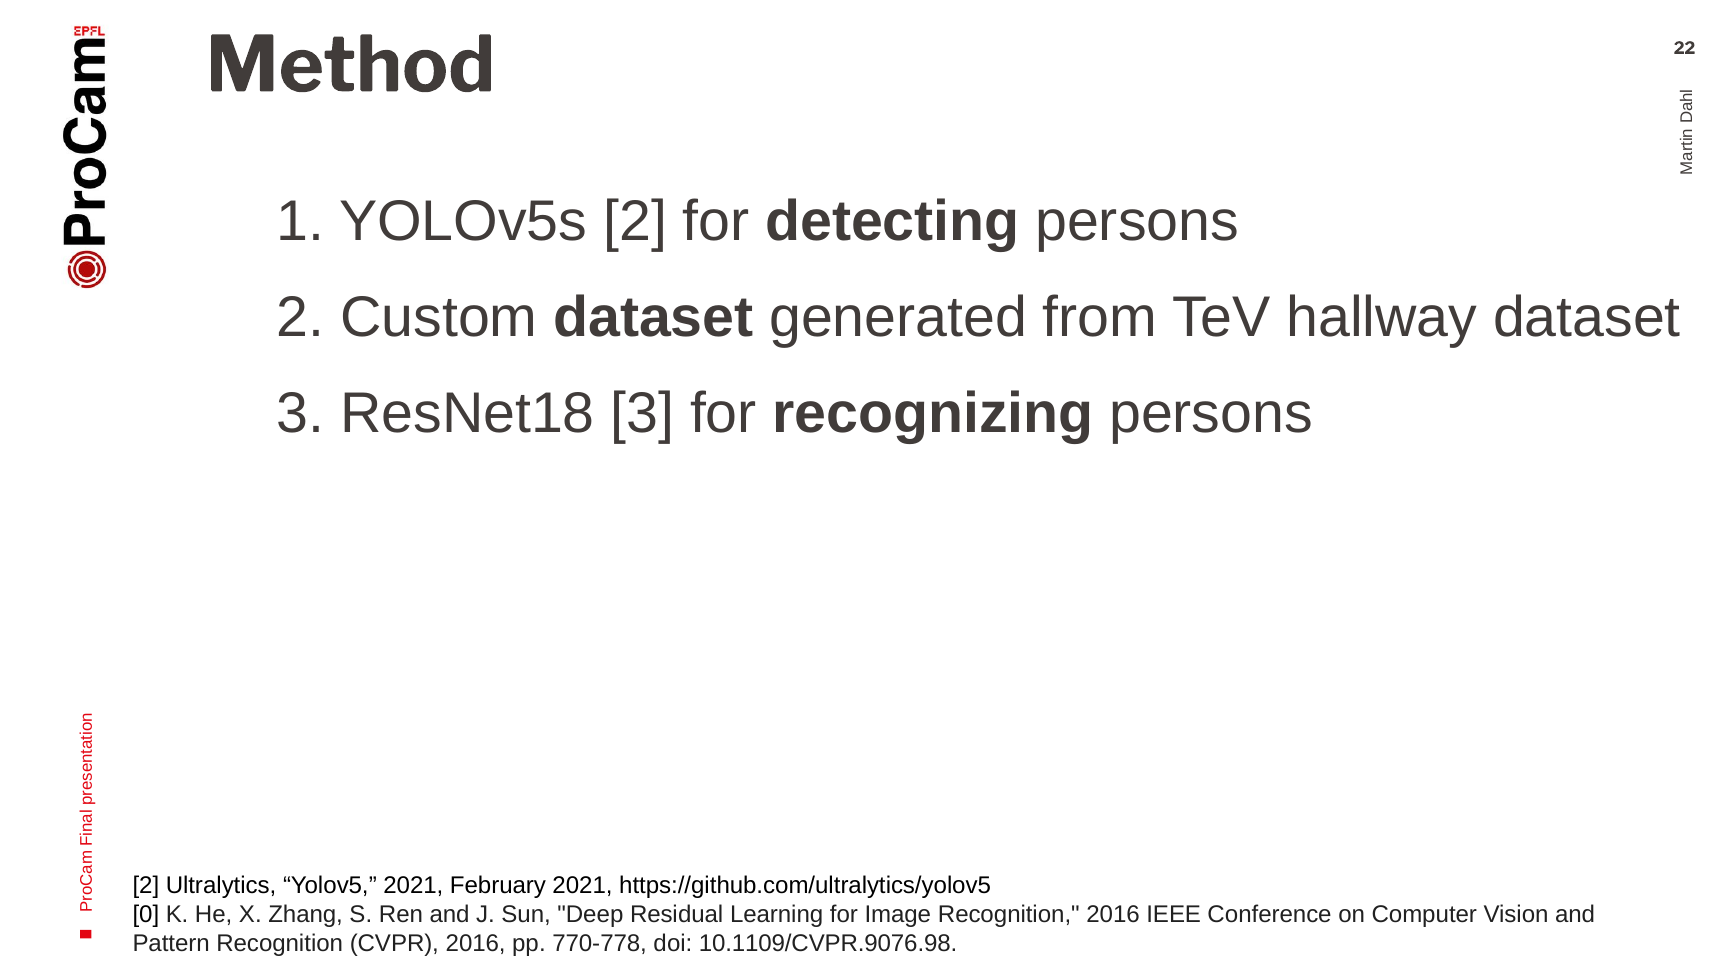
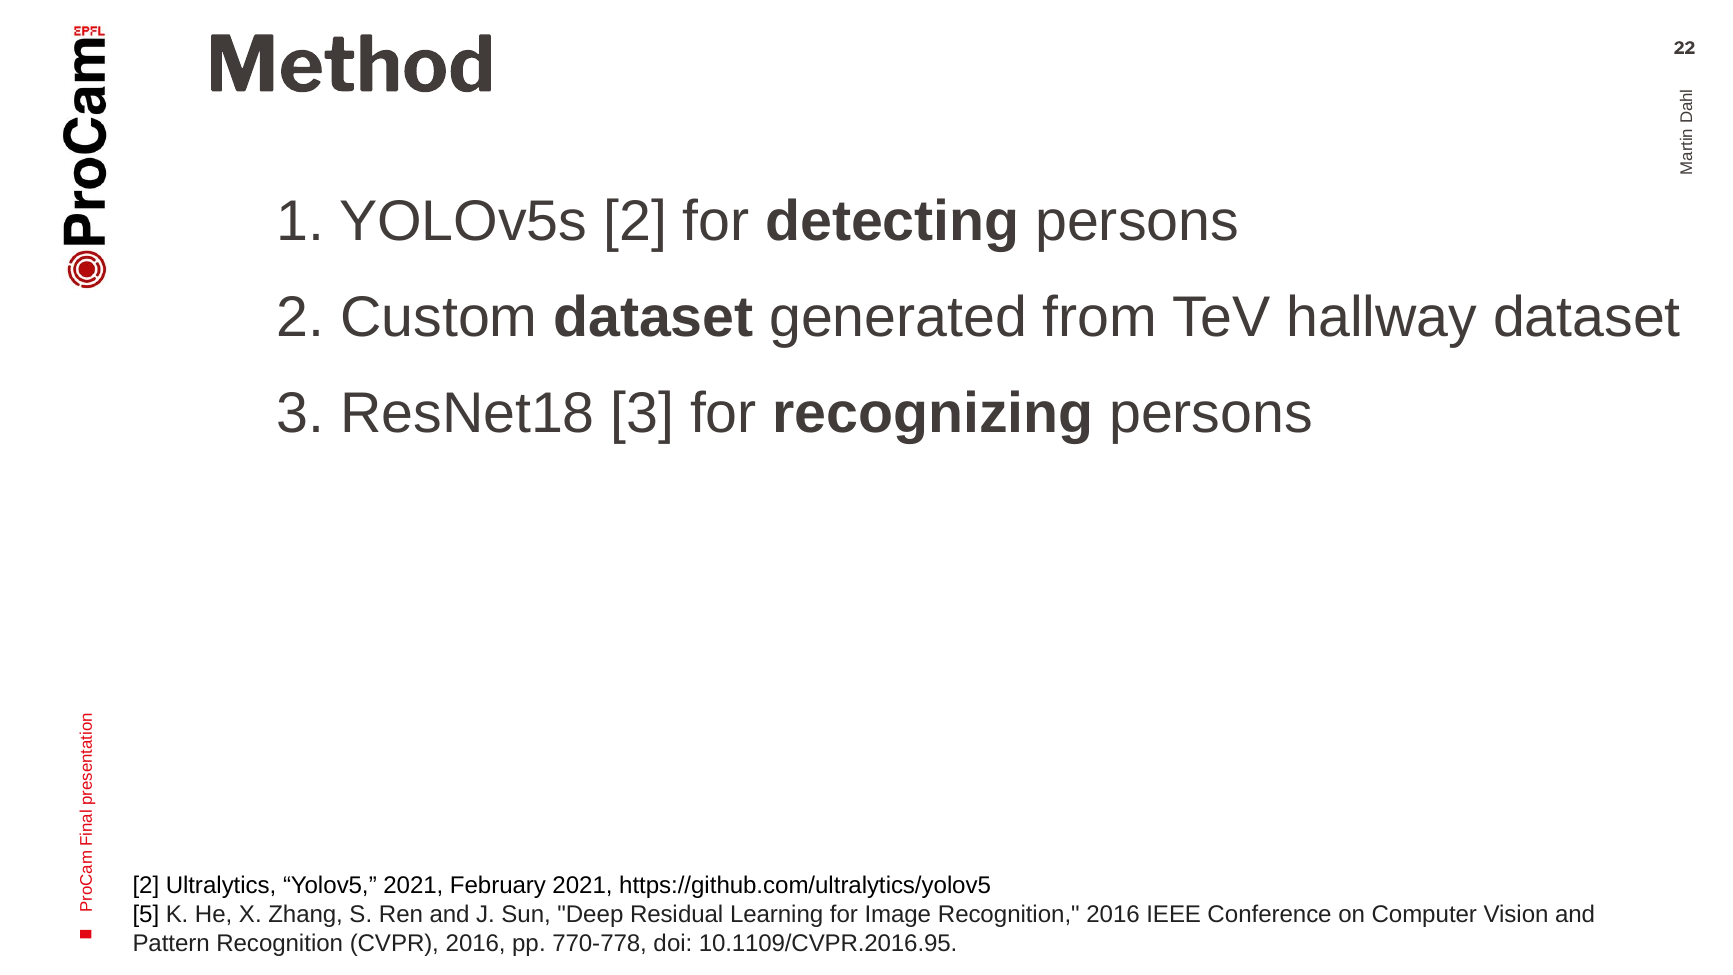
0: 0 -> 5 (146, 915)
10.1109/CVPR.9076.98: 10.1109/CVPR.9076.98 -> 10.1109/CVPR.2016.95 (828, 944)
